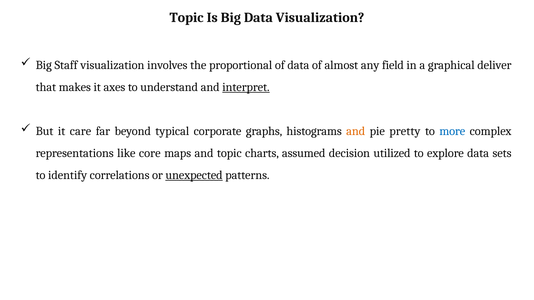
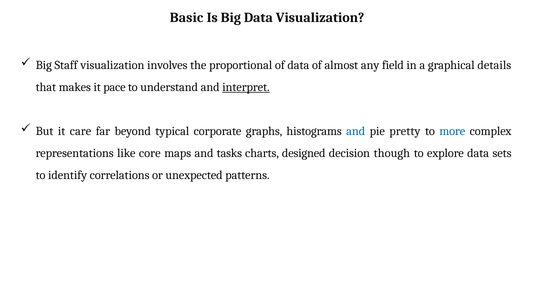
Topic: Topic -> Basic (186, 17)
deliver: deliver -> details (494, 65)
axes: axes -> pace (114, 87)
and colour: orange -> blue (356, 131)
and topic: topic -> tasks (229, 153)
assumed: assumed -> designed (304, 153)
utilized: utilized -> though (392, 153)
unexpected underline: present -> none (194, 175)
